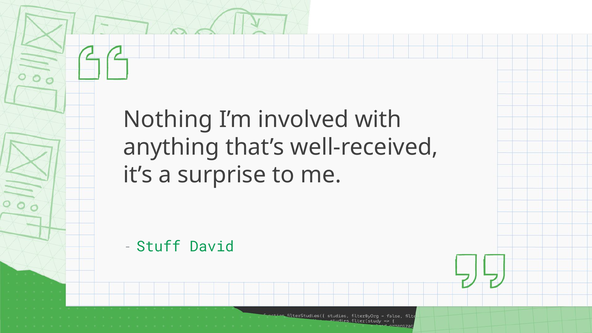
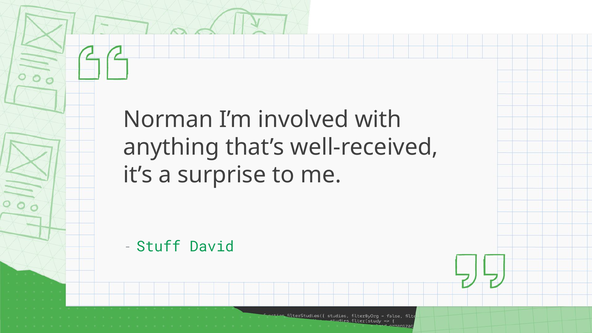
Nothing: Nothing -> Norman (168, 120)
